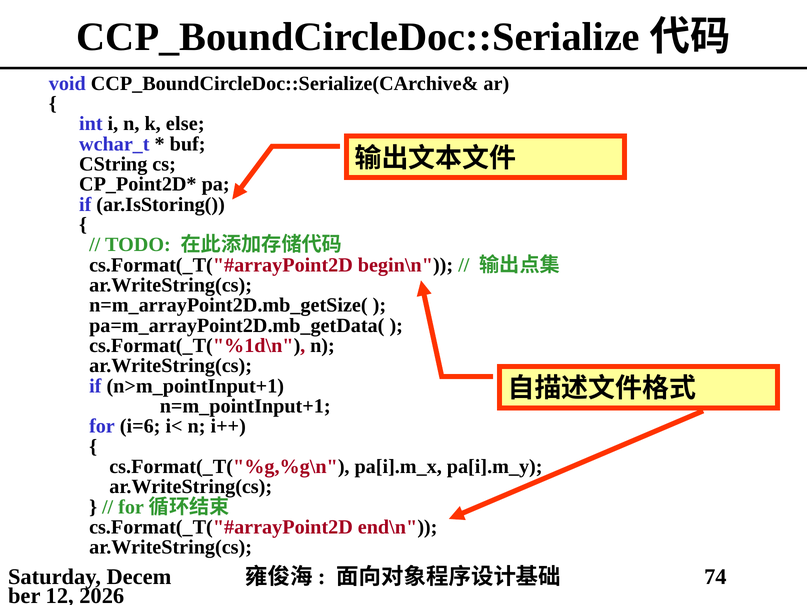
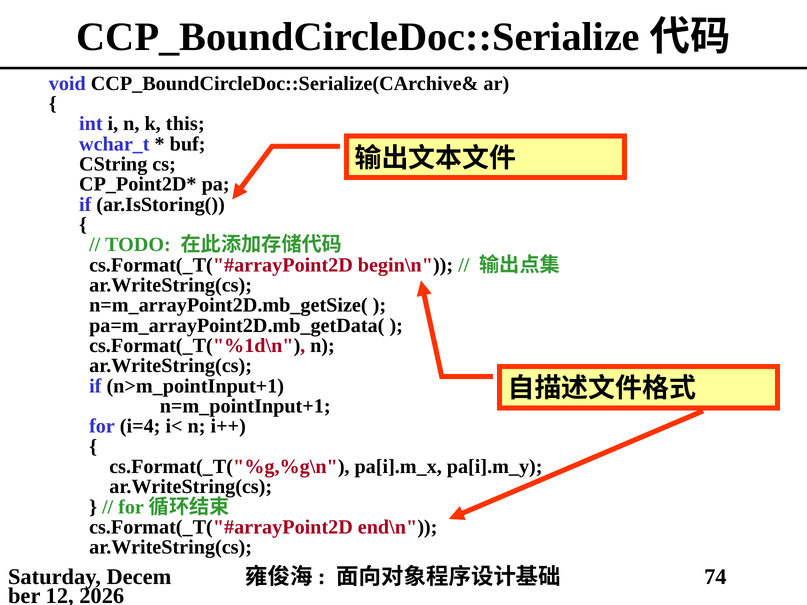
else: else -> this (185, 124)
i=6: i=6 -> i=4 (140, 426)
